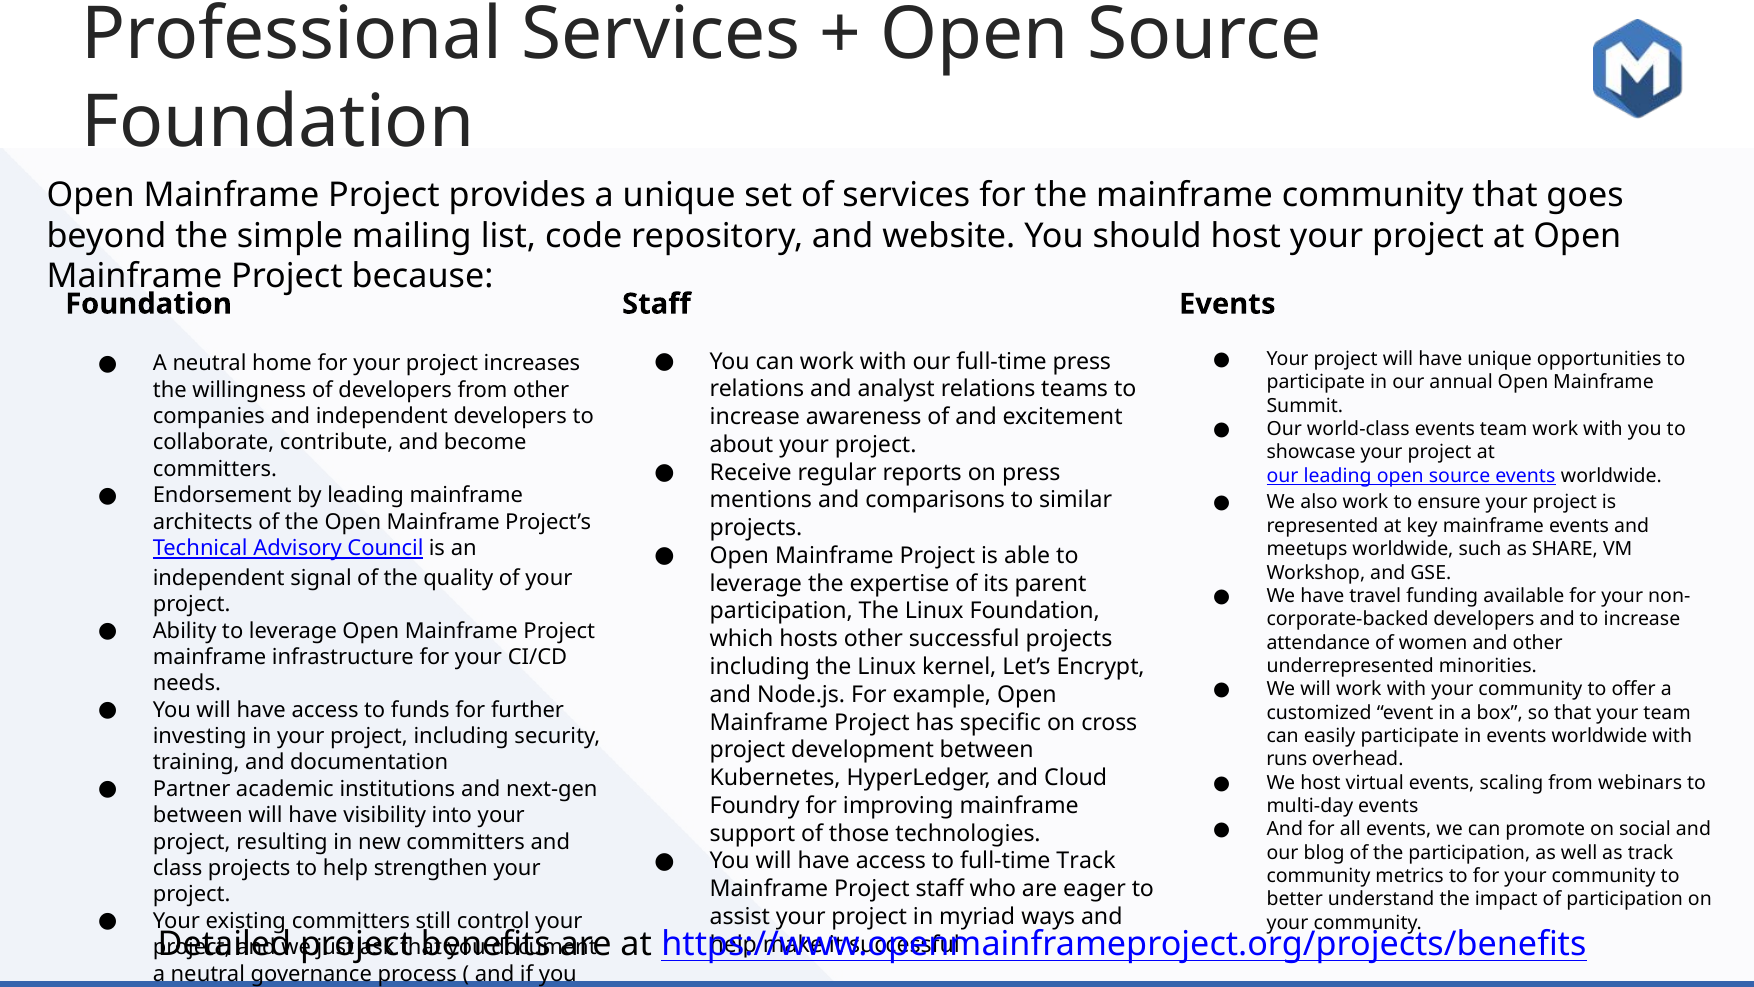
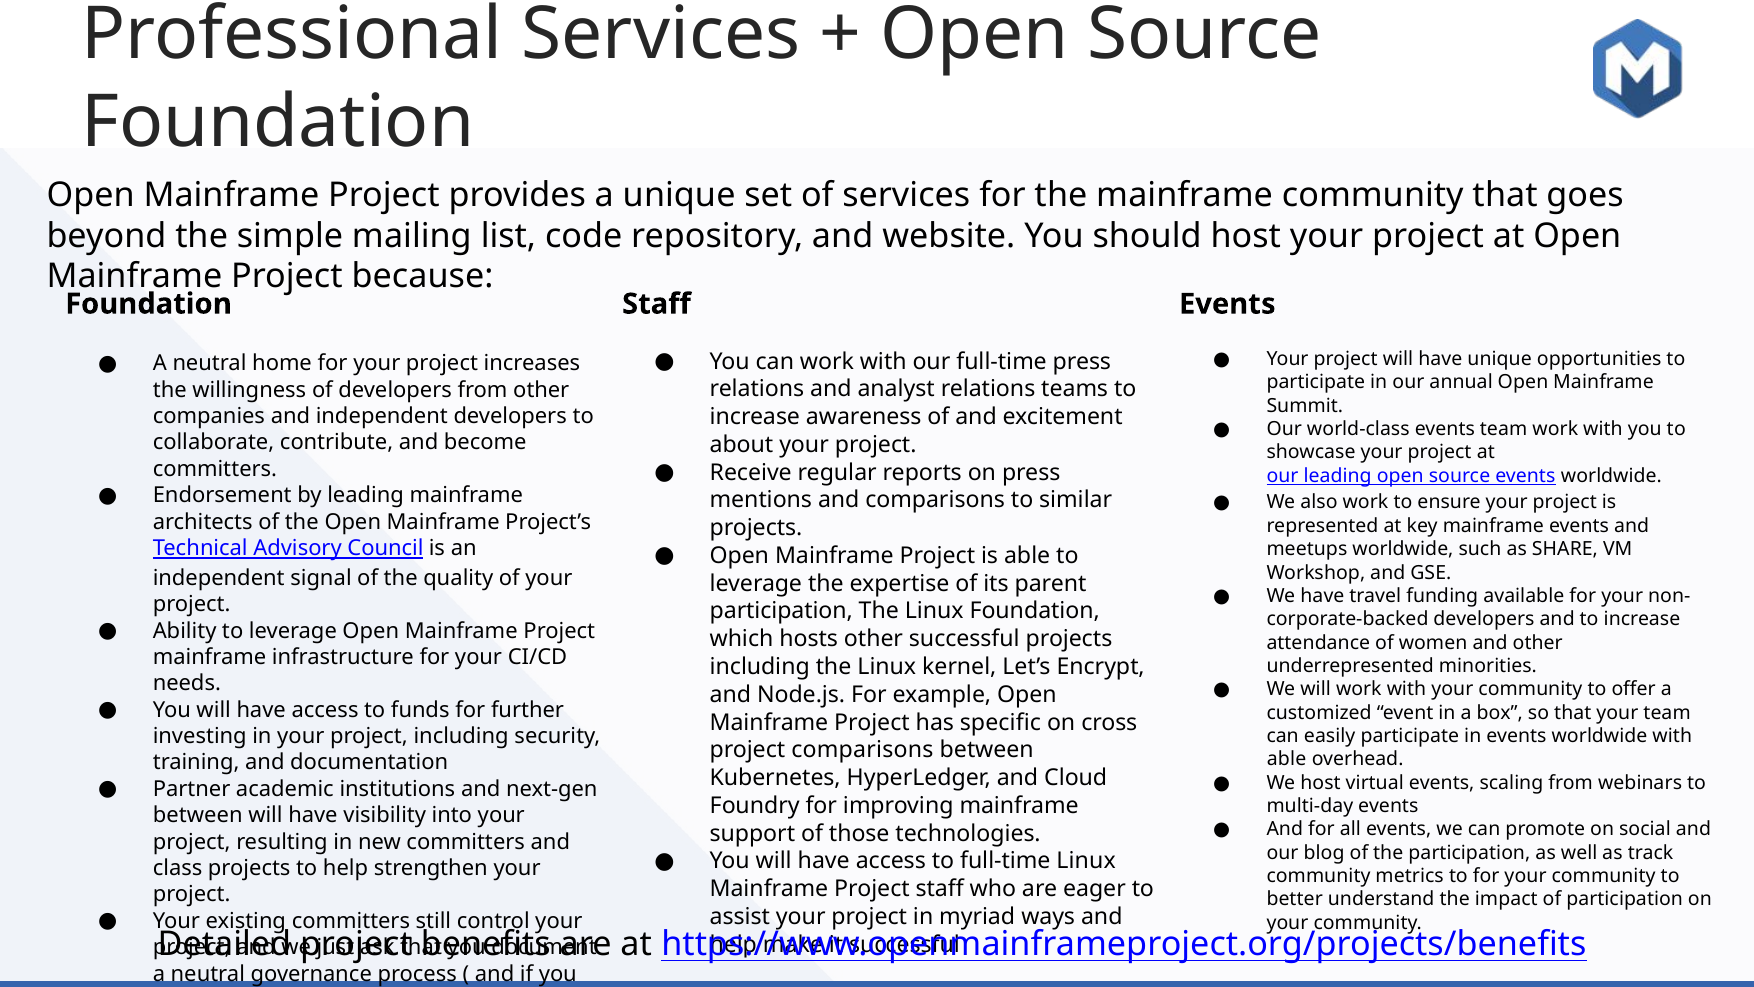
project development: development -> comparisons (862, 750)
runs: runs -> able (1287, 759)
full-time Track: Track -> Linux (1086, 861)
